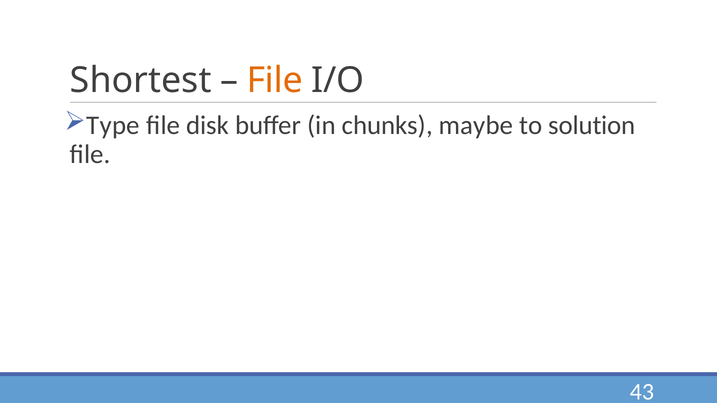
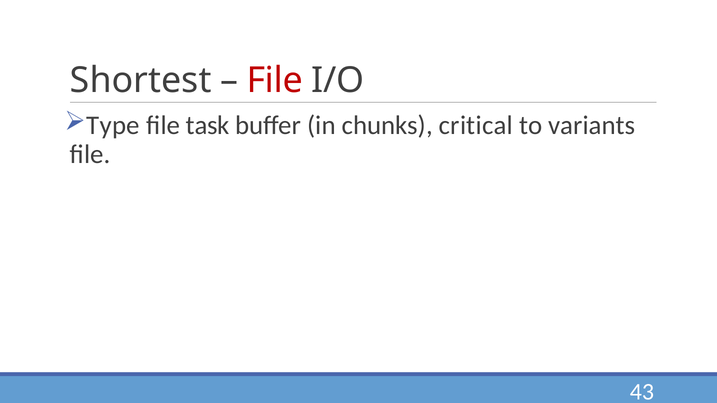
File colour: orange -> red (275, 80)
disk: disk -> task (208, 126)
maybe: maybe -> critical (476, 126)
solution: solution -> variants (592, 126)
